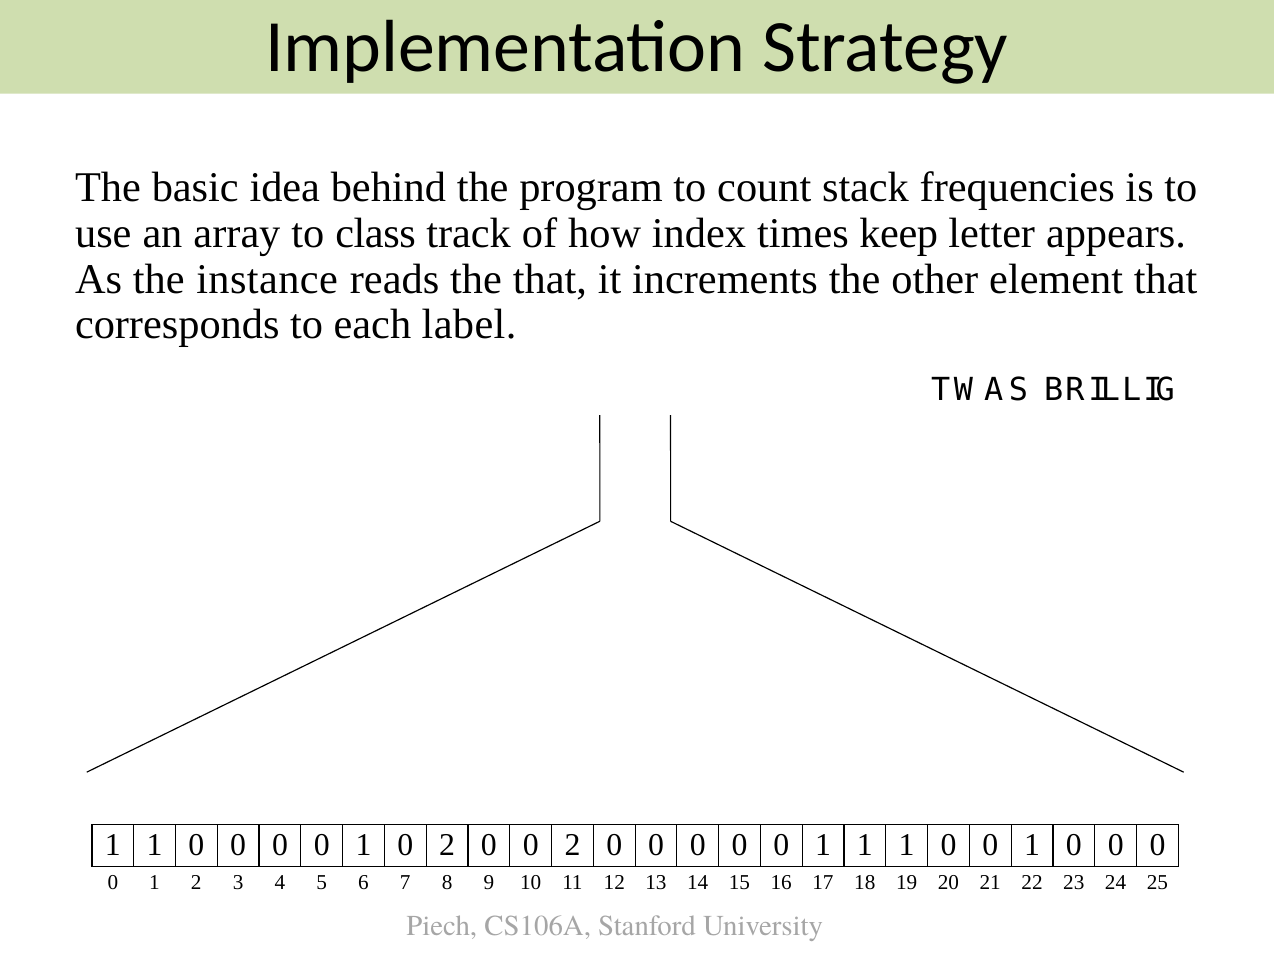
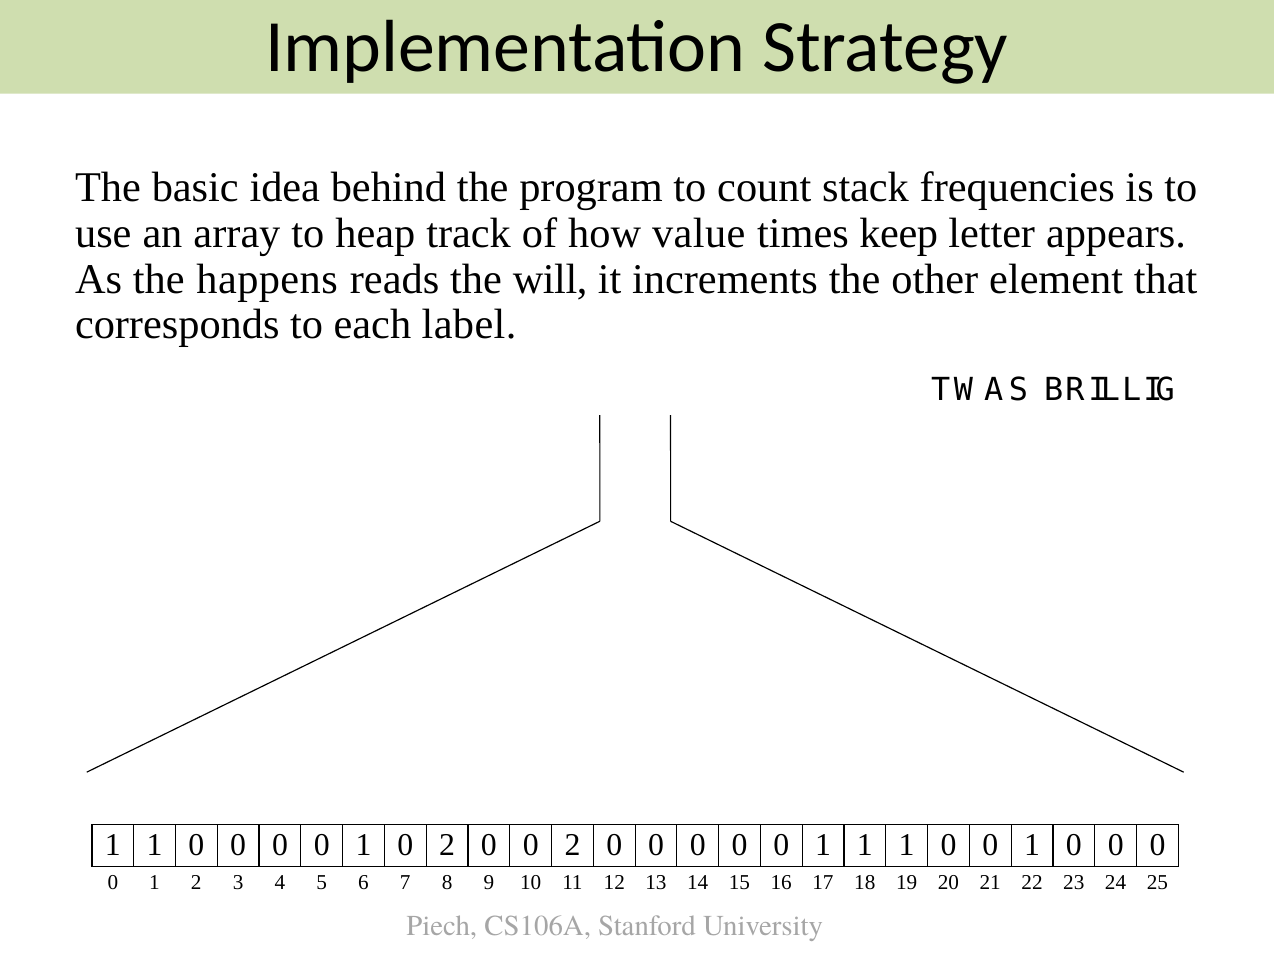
class: class -> heap (375, 233)
index: index -> value (699, 233)
instance: instance -> happens (267, 279)
the that: that -> will (550, 279)
